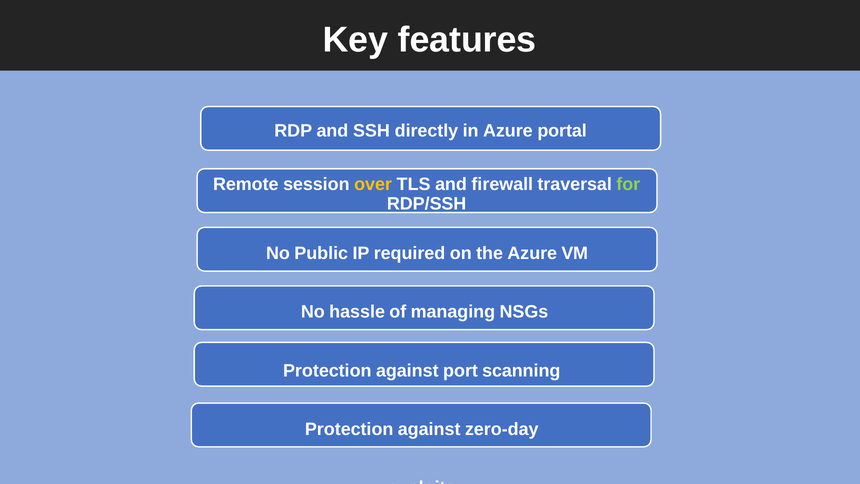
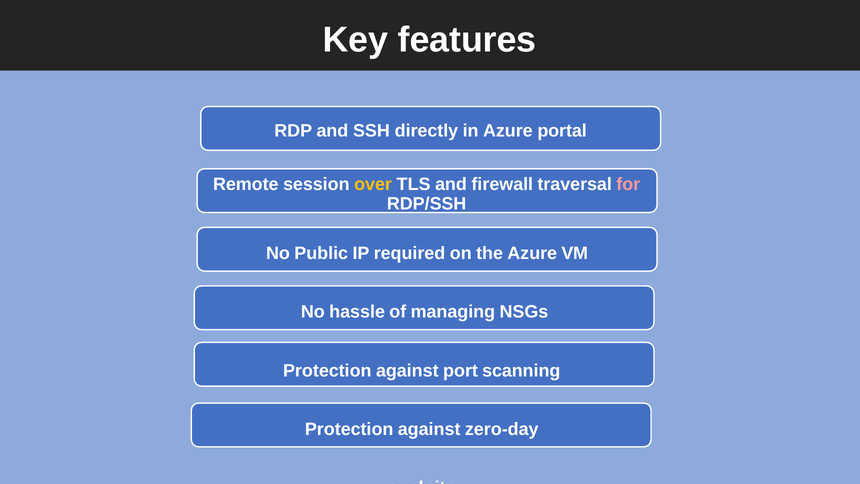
for colour: light green -> pink (628, 184)
